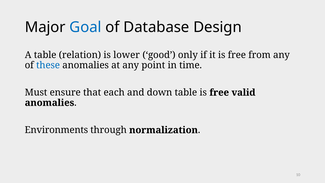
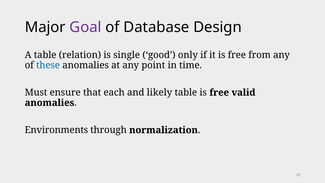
Goal colour: blue -> purple (85, 27)
lower: lower -> single (127, 55)
down: down -> likely (159, 92)
